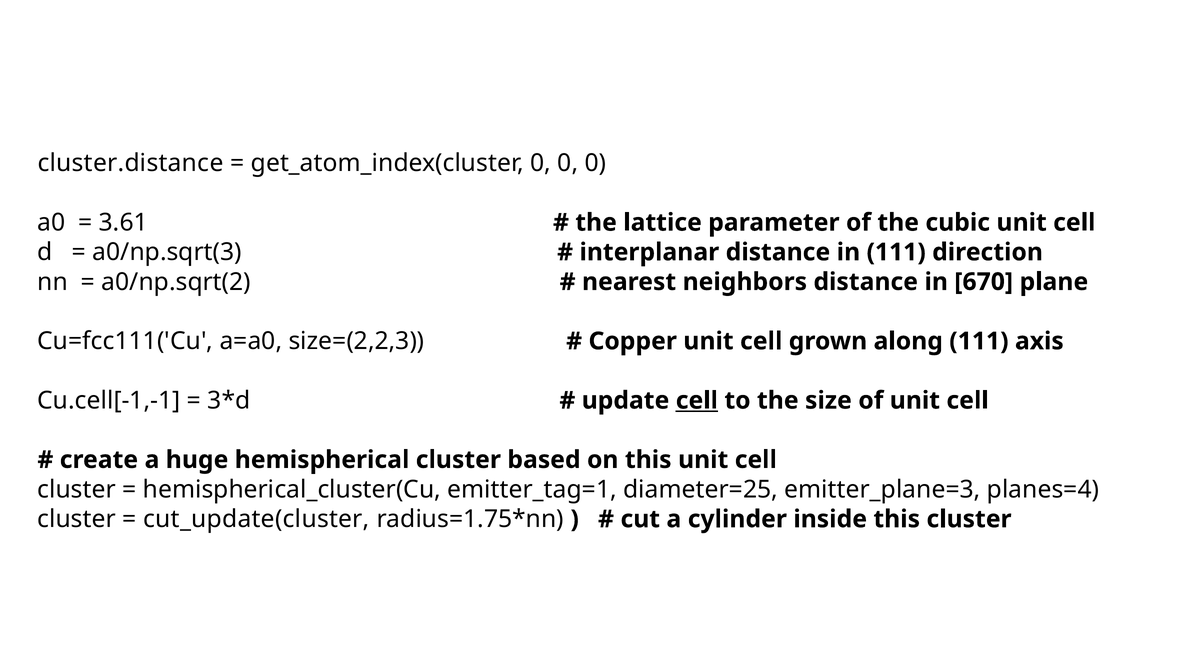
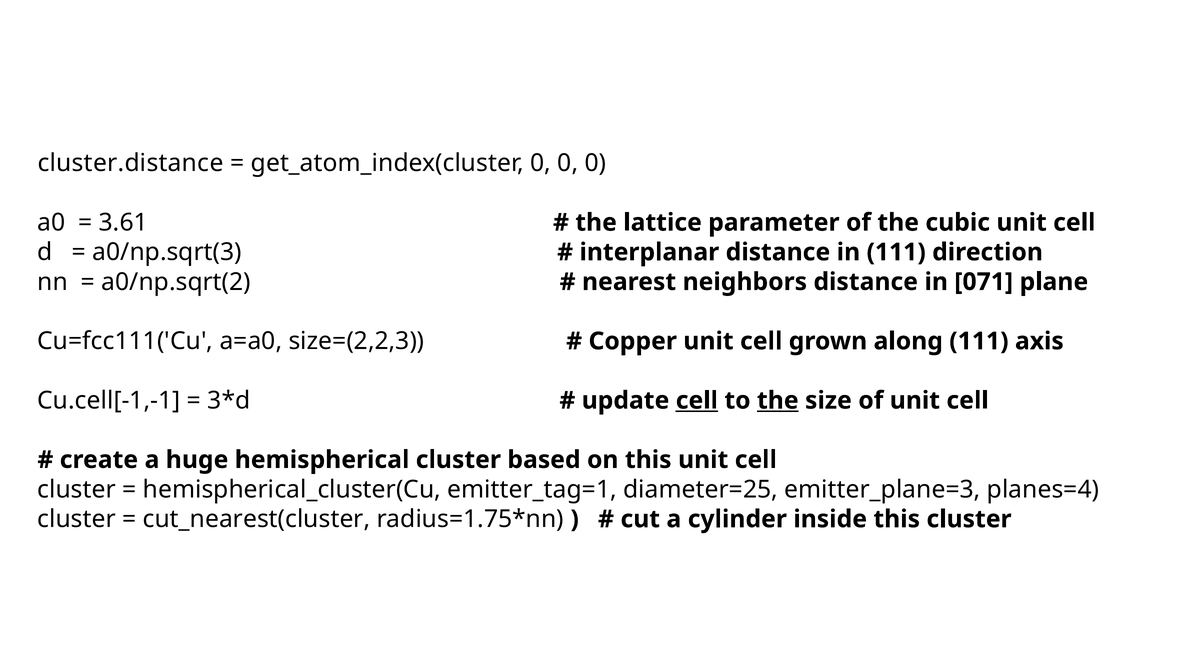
670: 670 -> 071 (984, 282)
the underline: none -> present (778, 400)
cut_update(cluster: cut_update(cluster -> cut_nearest(cluster (257, 519)
